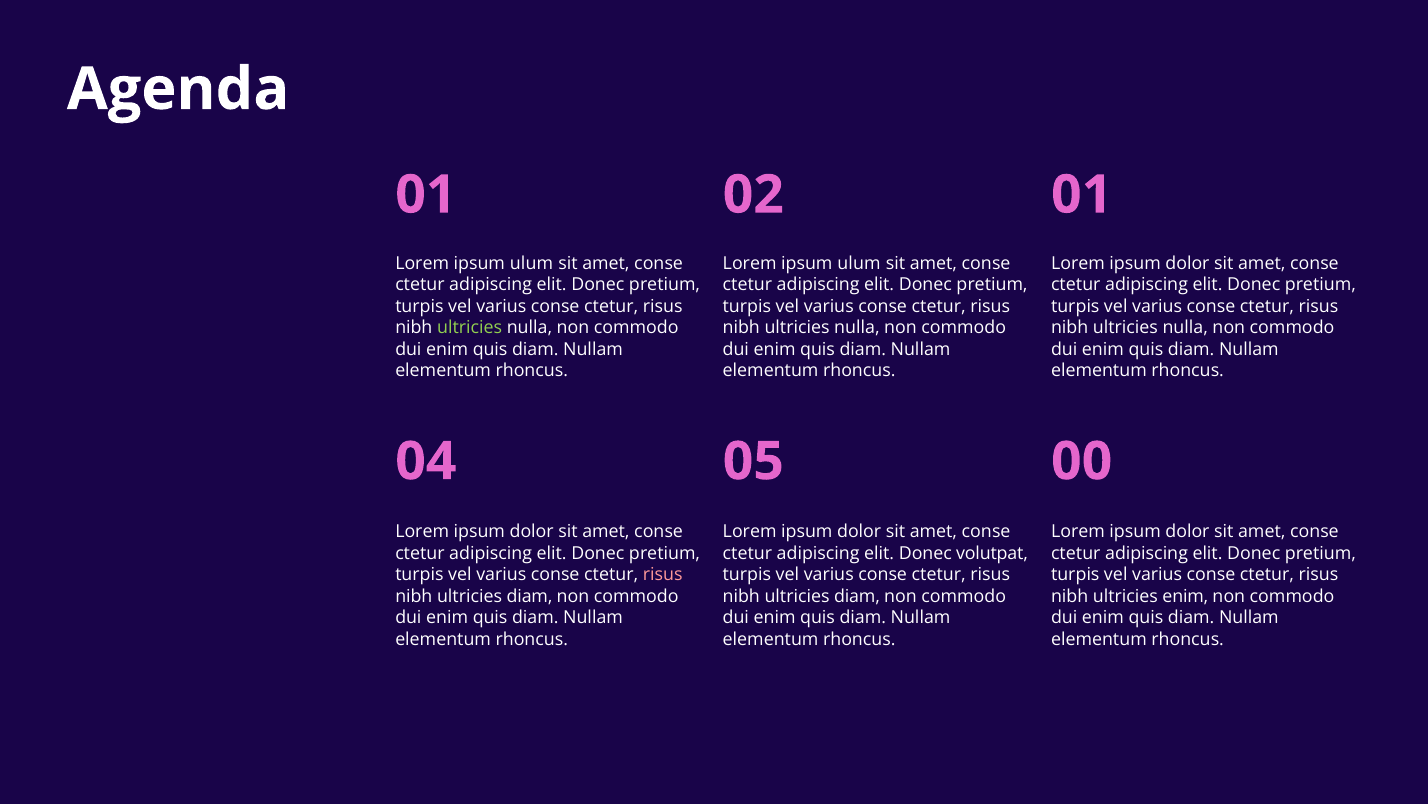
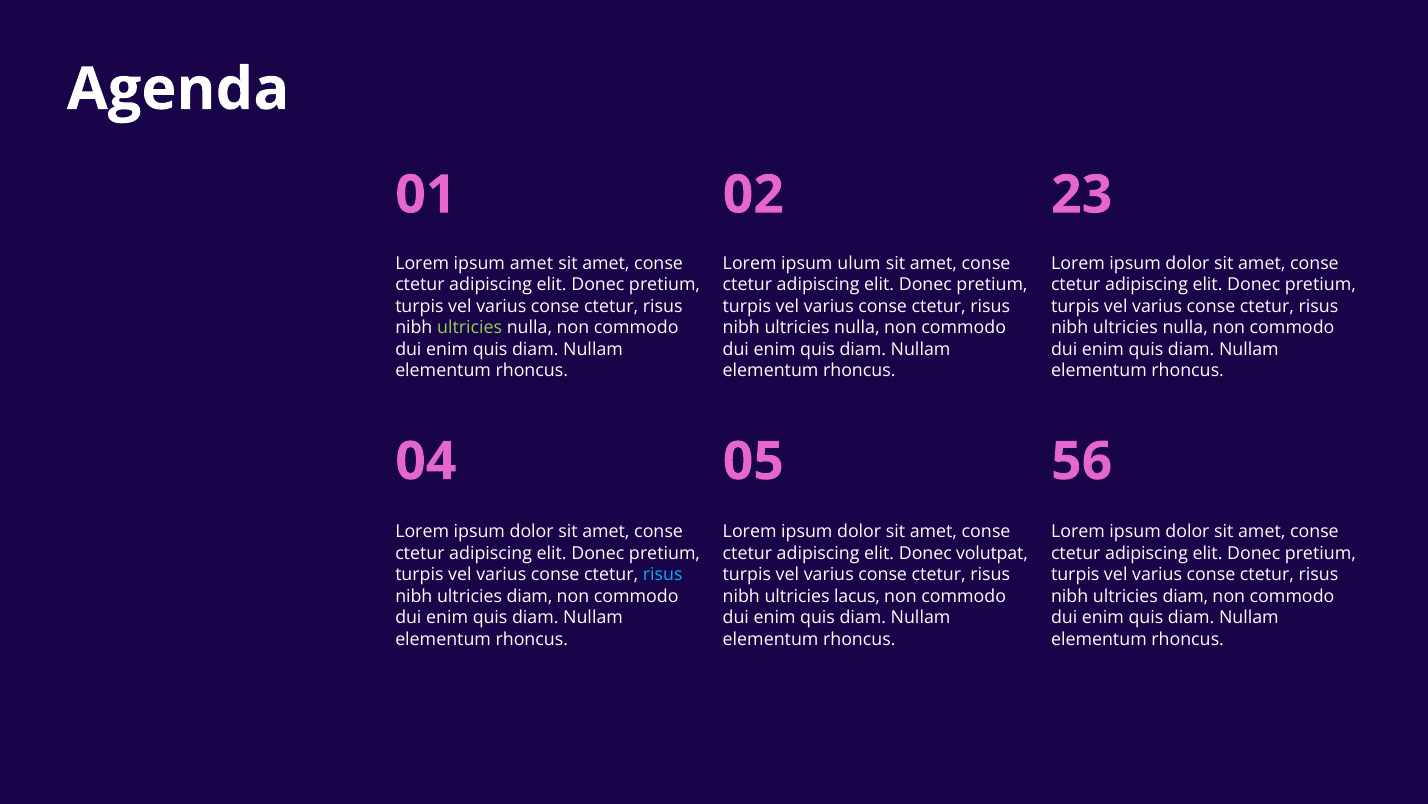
02 01: 01 -> 23 (1082, 195)
ulum: ulum -> amet (532, 263)
00: 00 -> 56 (1082, 461)
risus colour: pink -> light blue (663, 574)
diam: diam -> lacus (857, 596)
enim: enim -> diam (1185, 596)
